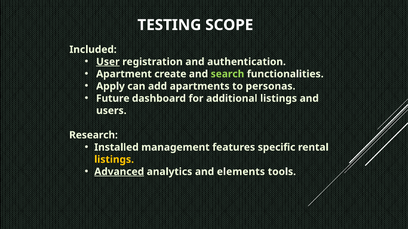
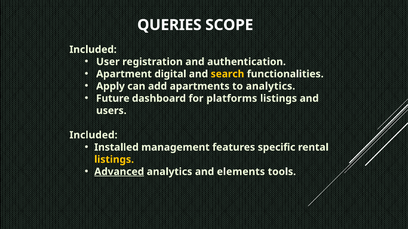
TESTING: TESTING -> QUERIES (169, 25)
User underline: present -> none (108, 62)
create: create -> digital (170, 74)
search colour: light green -> yellow (227, 74)
to personas: personas -> analytics (271, 86)
additional: additional -> platforms (232, 99)
Research: Research -> Included (93, 135)
